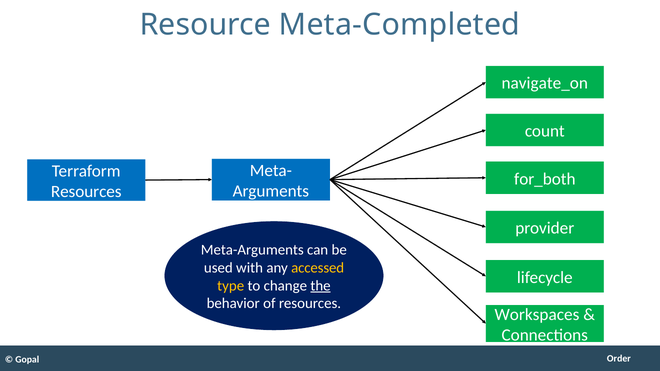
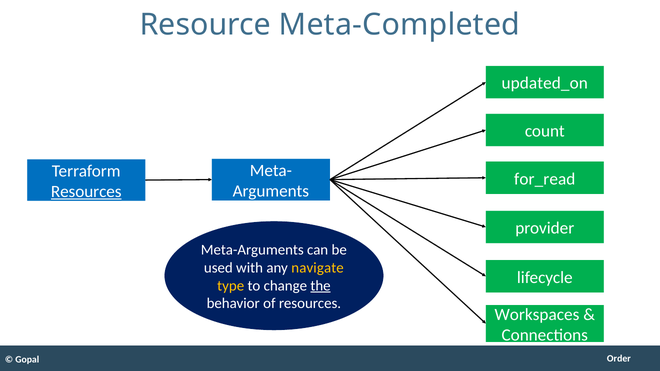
navigate_on: navigate_on -> updated_on (545, 83)
for_both: for_both -> for_read (545, 179)
Resources underline: none -> present (86, 192)
accessed: accessed -> navigate (318, 268)
